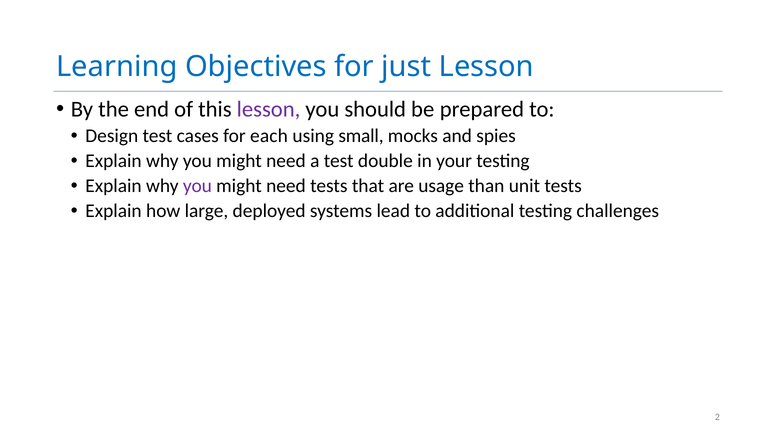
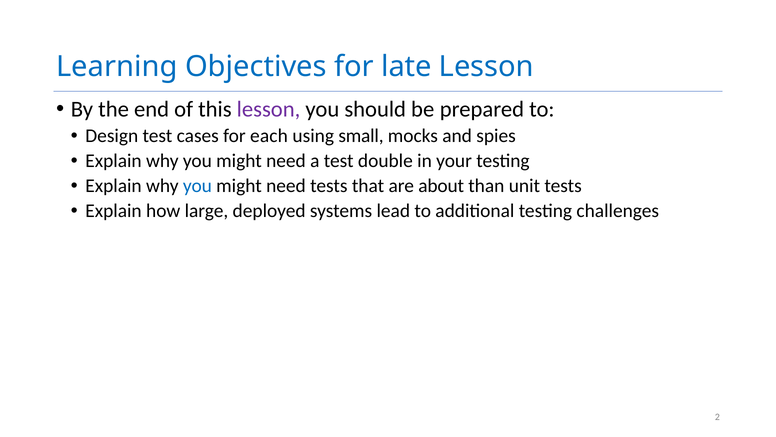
just: just -> late (406, 67)
you colour: purple -> blue (197, 186)
usage: usage -> about (441, 186)
